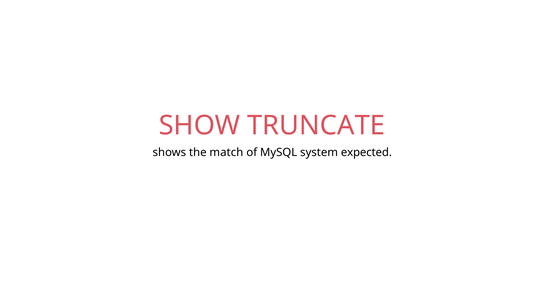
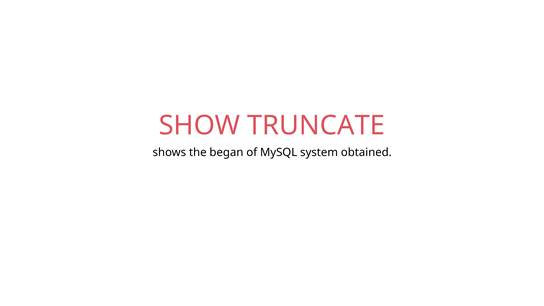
match: match -> began (226, 152)
expected: expected -> obtained (366, 152)
